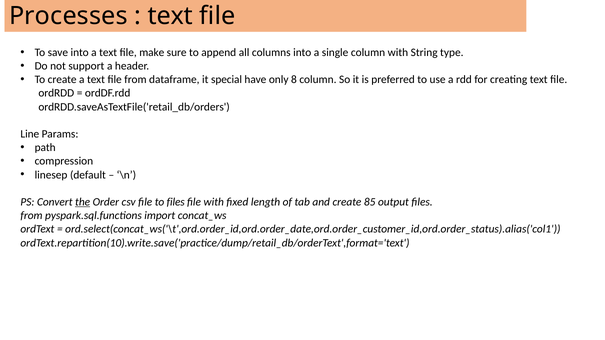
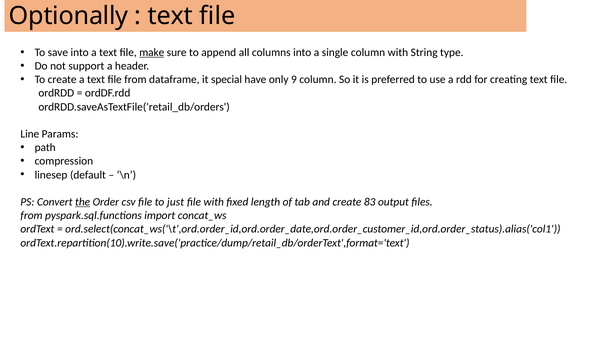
Processes: Processes -> Optionally (69, 16)
make underline: none -> present (152, 52)
8: 8 -> 9 (294, 80)
to files: files -> just (176, 202)
85: 85 -> 83 (370, 202)
